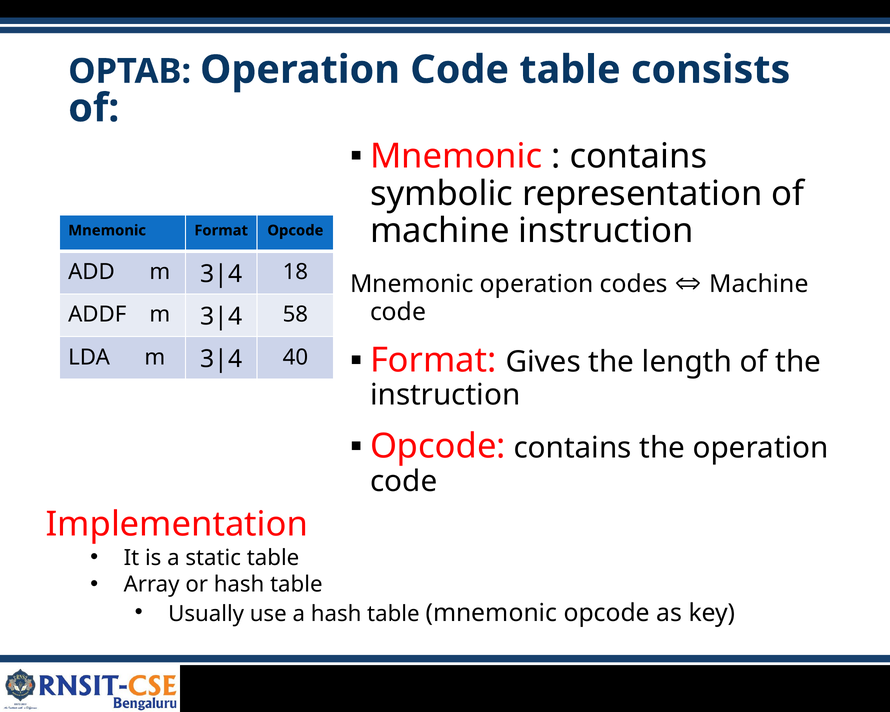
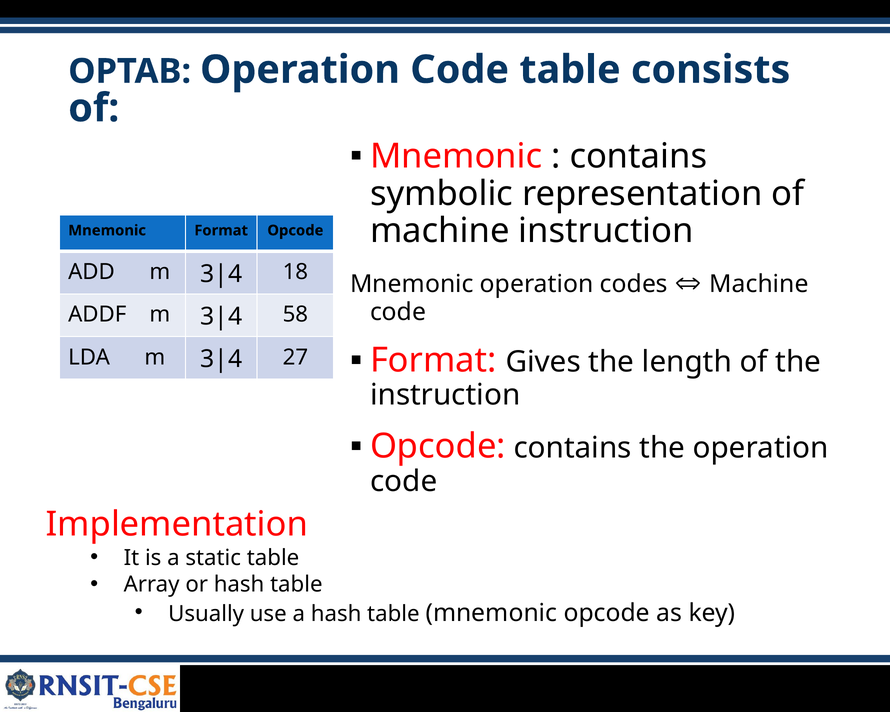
40: 40 -> 27 (295, 357)
